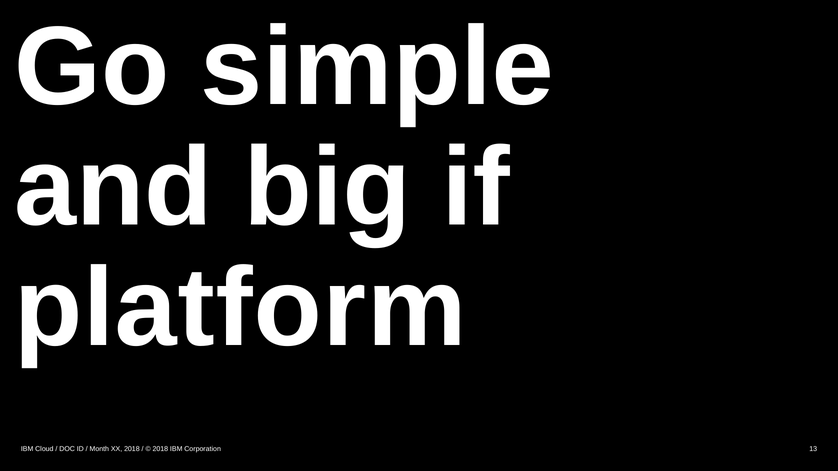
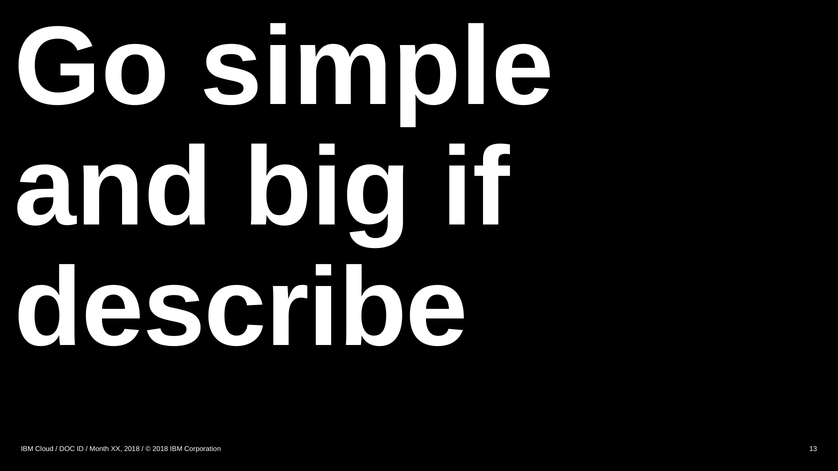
platform: platform -> describe (241, 309)
